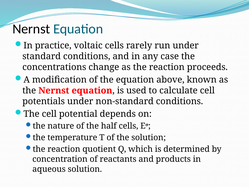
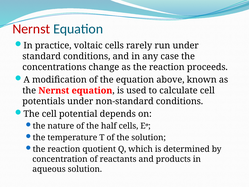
Nernst colour: black -> red (31, 29)
